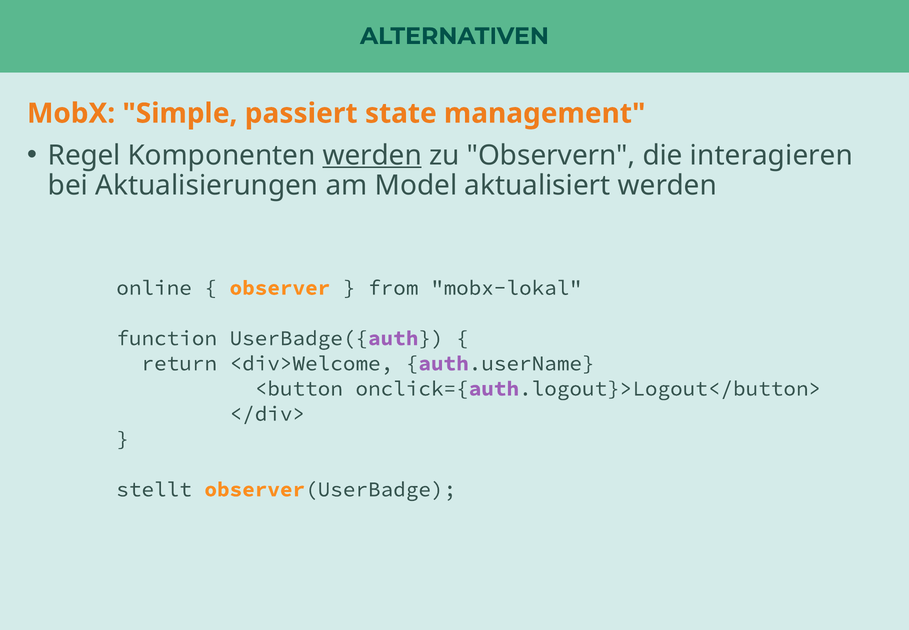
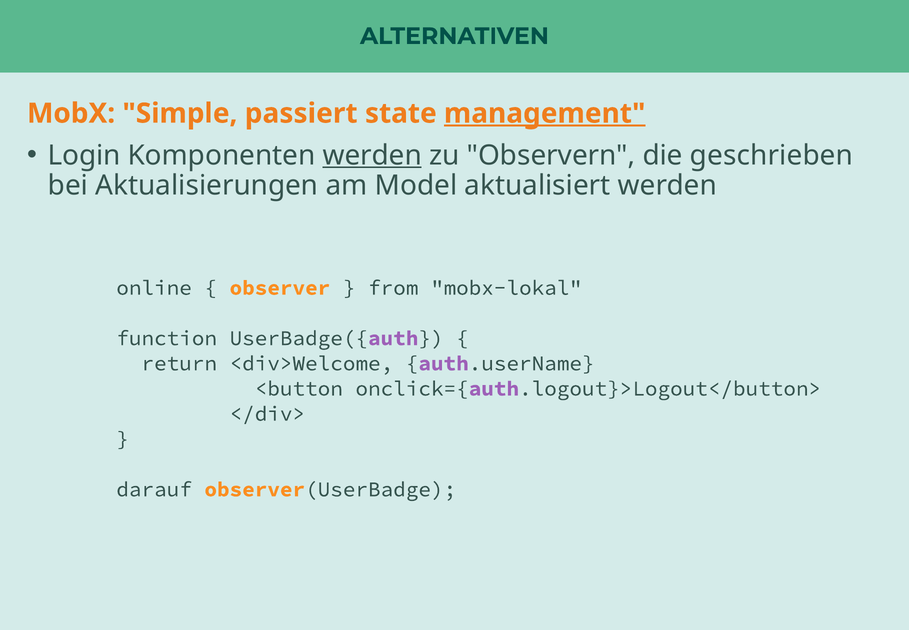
management underline: none -> present (545, 113)
Regel: Regel -> Login (84, 155)
interagieren: interagieren -> geschrieben (771, 155)
stellt: stellt -> darauf (154, 489)
